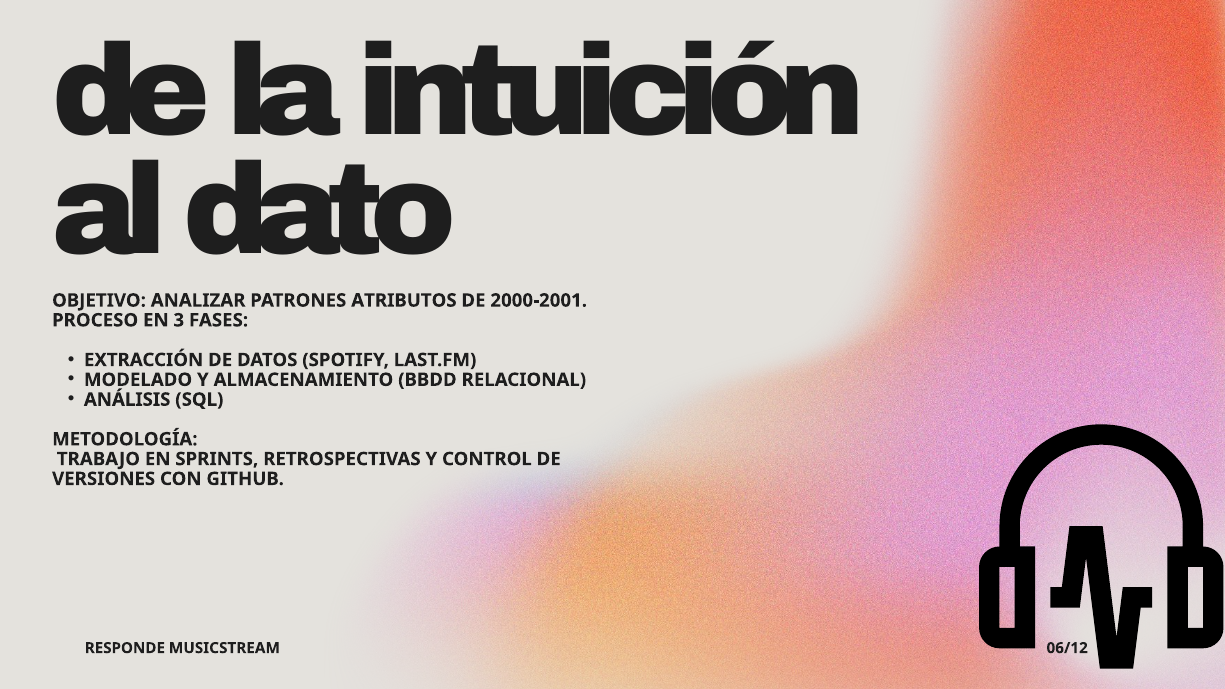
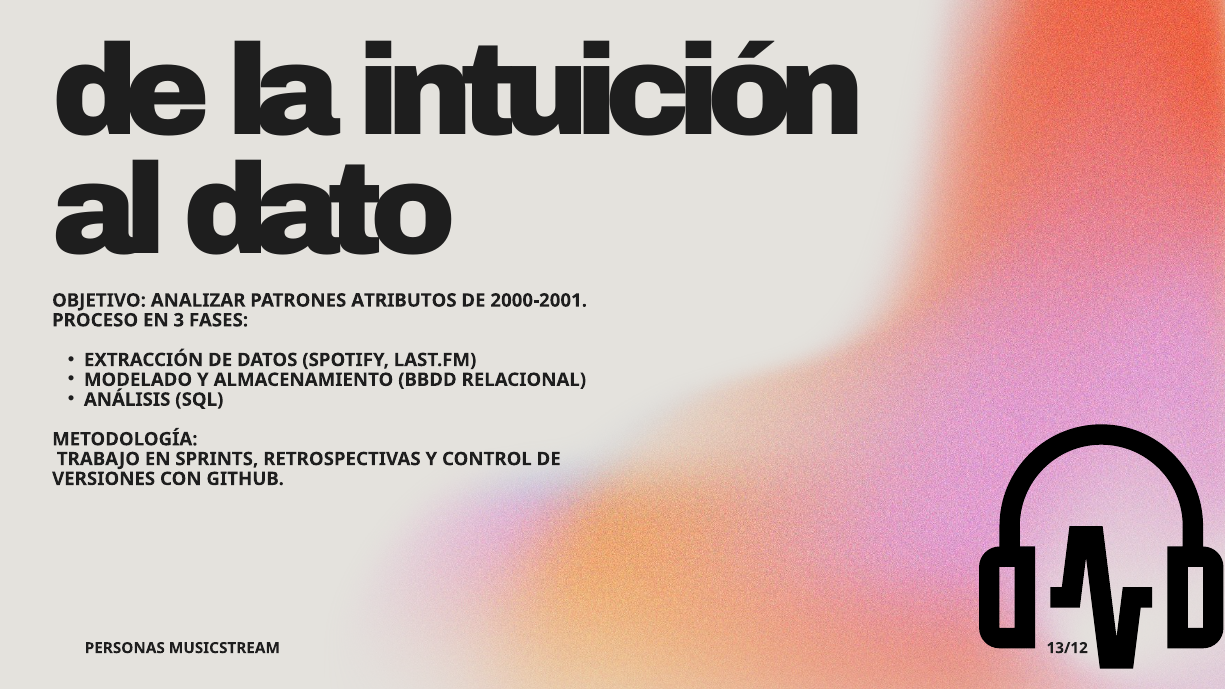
RESPONDE: RESPONDE -> PERSONAS (125, 648)
06/12: 06/12 -> 13/12 (1067, 648)
